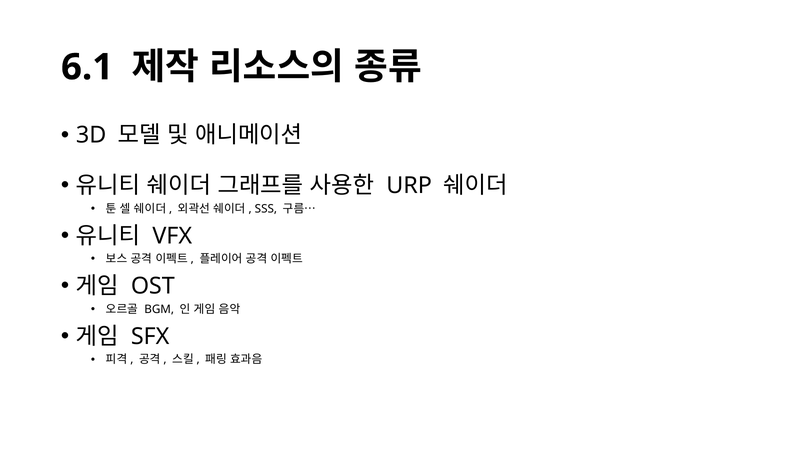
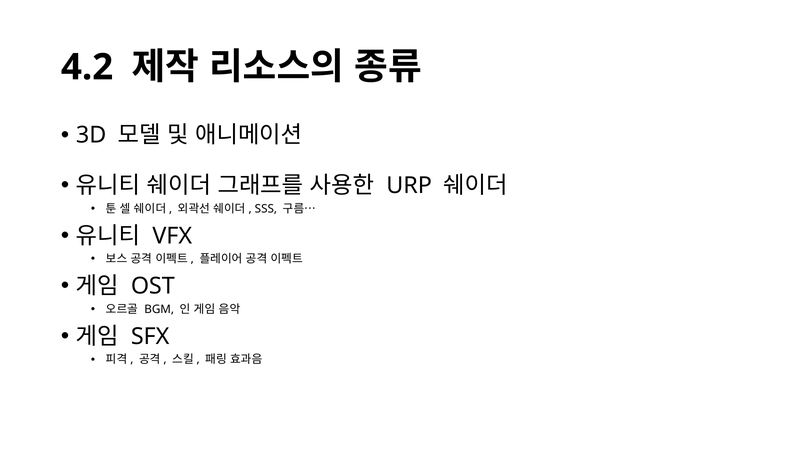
6.1: 6.1 -> 4.2 (87, 67)
